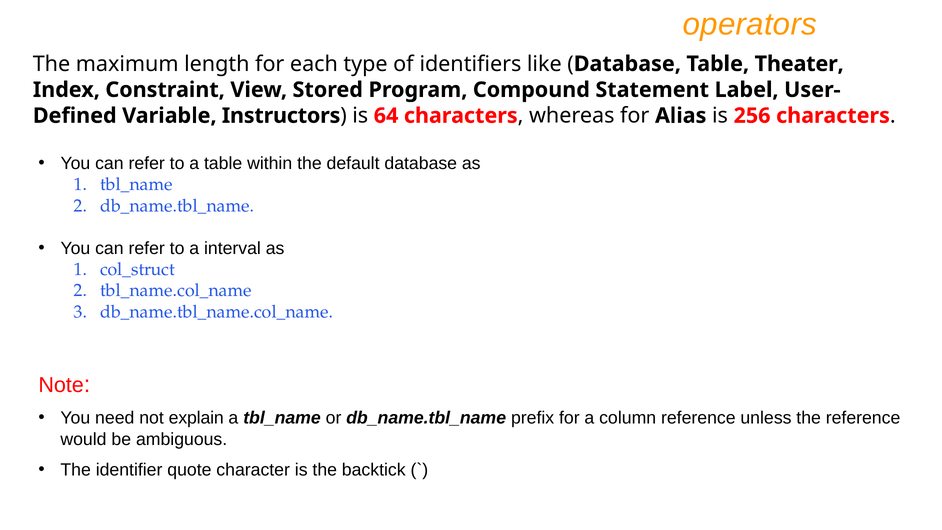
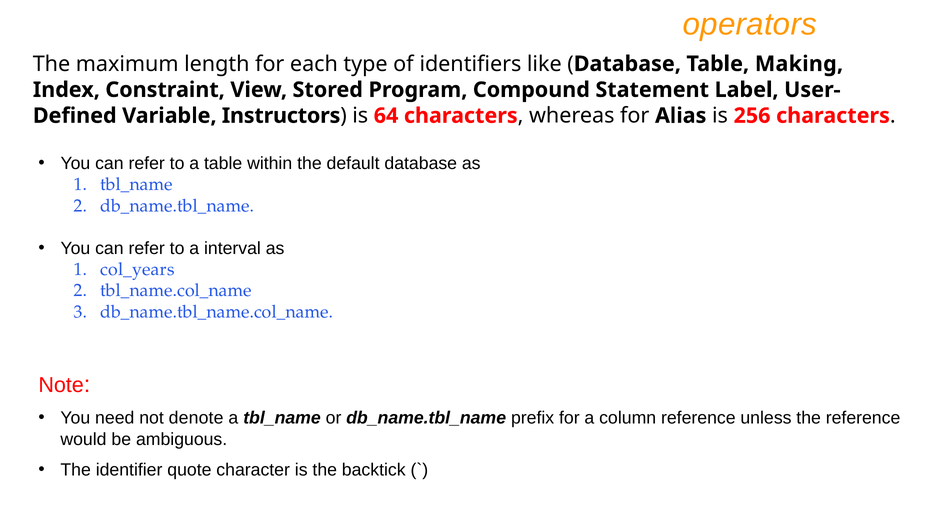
Theater: Theater -> Making (799, 64)
col_struct: col_struct -> col_years (137, 269)
explain: explain -> denote (196, 418)
